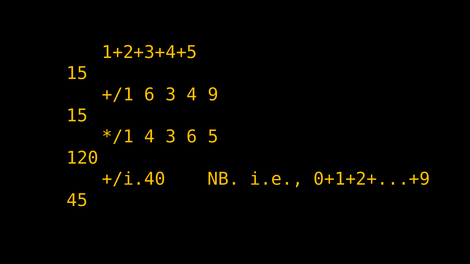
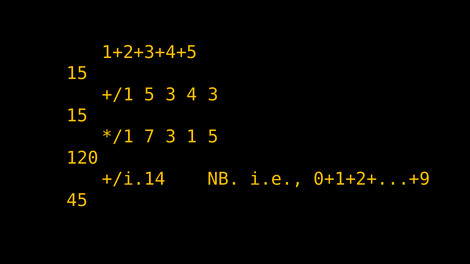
+/1 6: 6 -> 5 (150, 95)
4 9: 9 -> 3 (213, 95)
4: 4 -> 7 (150, 137)
3 6: 6 -> 1 (192, 137)
+/i.40: +/i.40 -> +/i.14 (134, 179)
